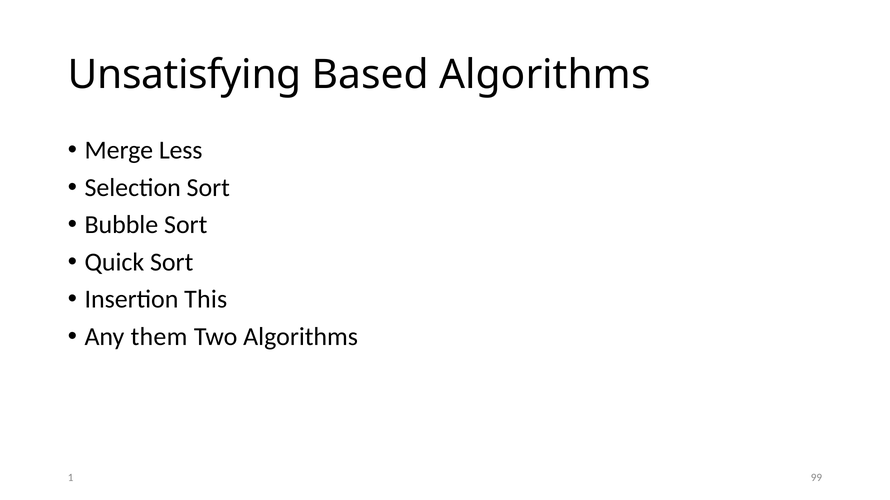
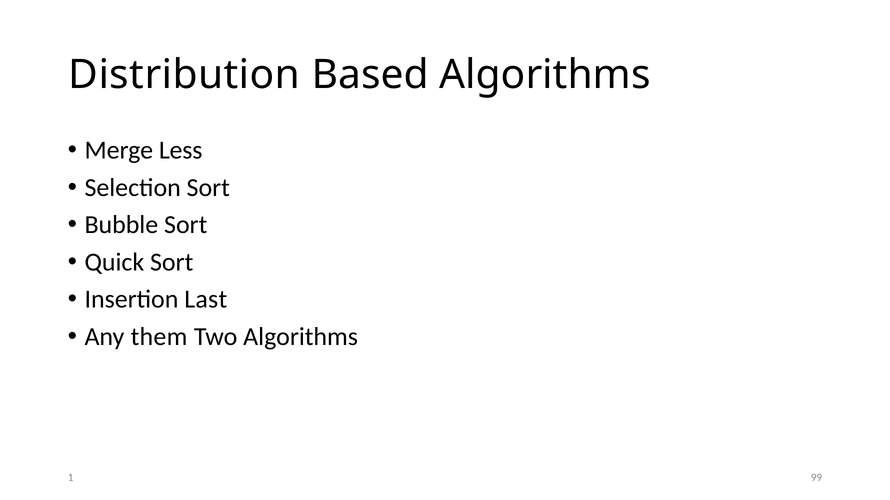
Unsatisfying: Unsatisfying -> Distribution (184, 75)
This: This -> Last (206, 300)
